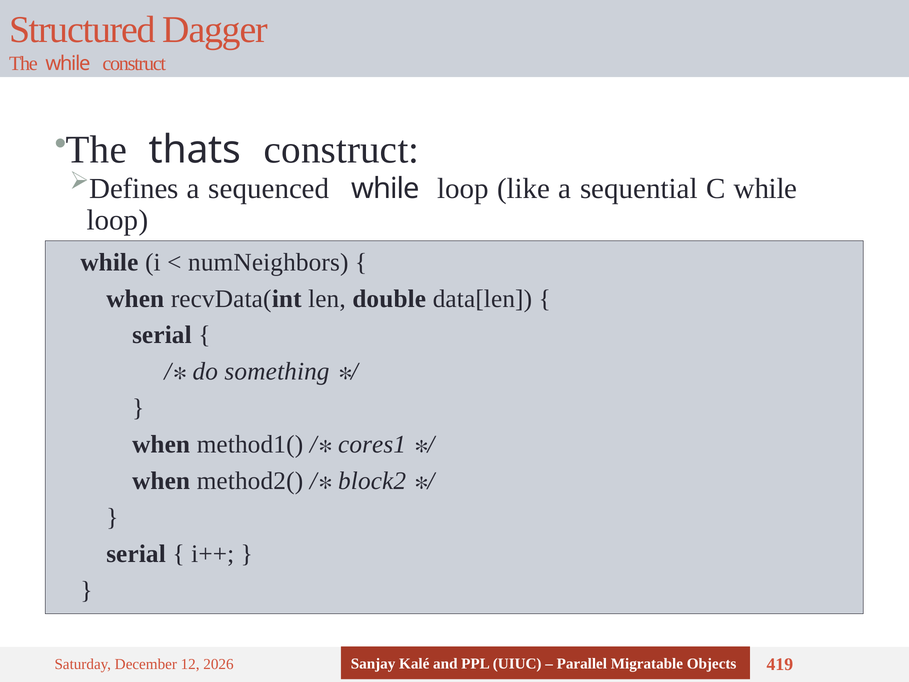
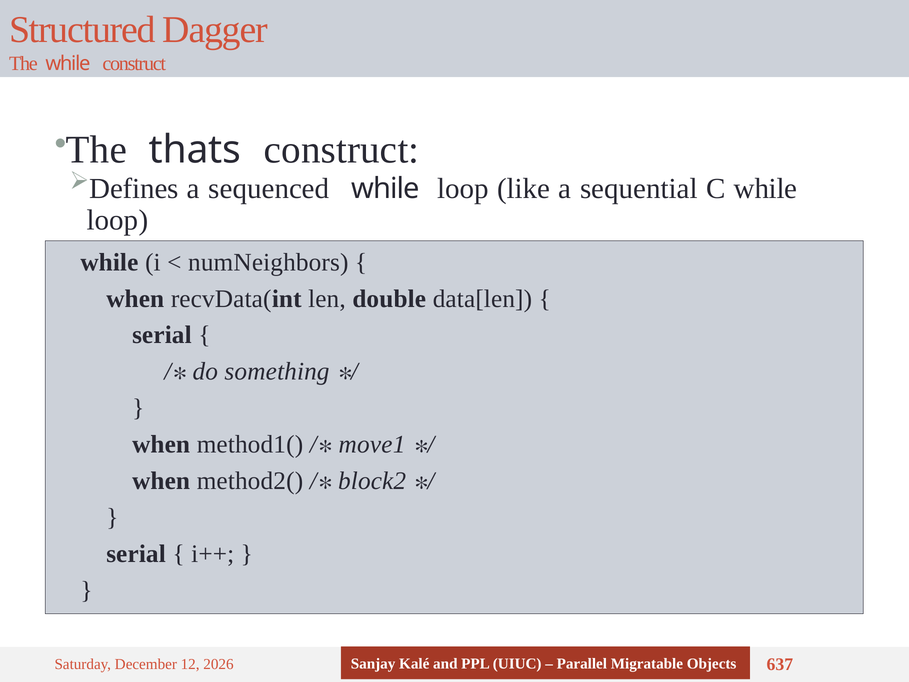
cores1: cores1 -> move1 (372, 444)
419: 419 -> 637 (780, 664)
